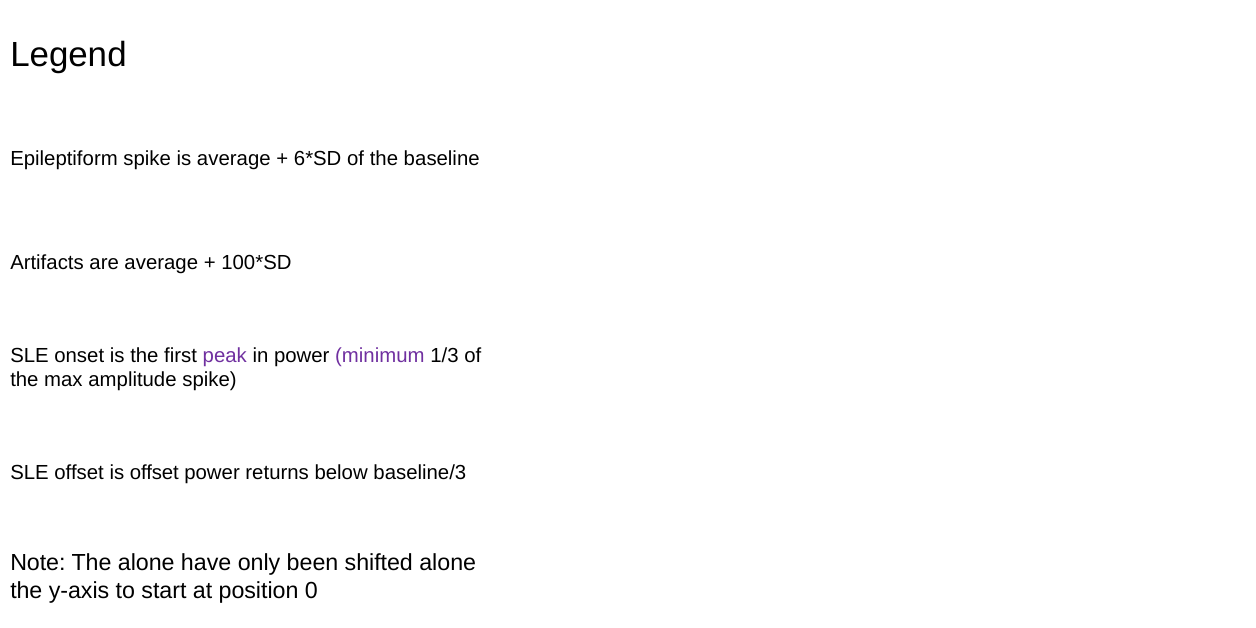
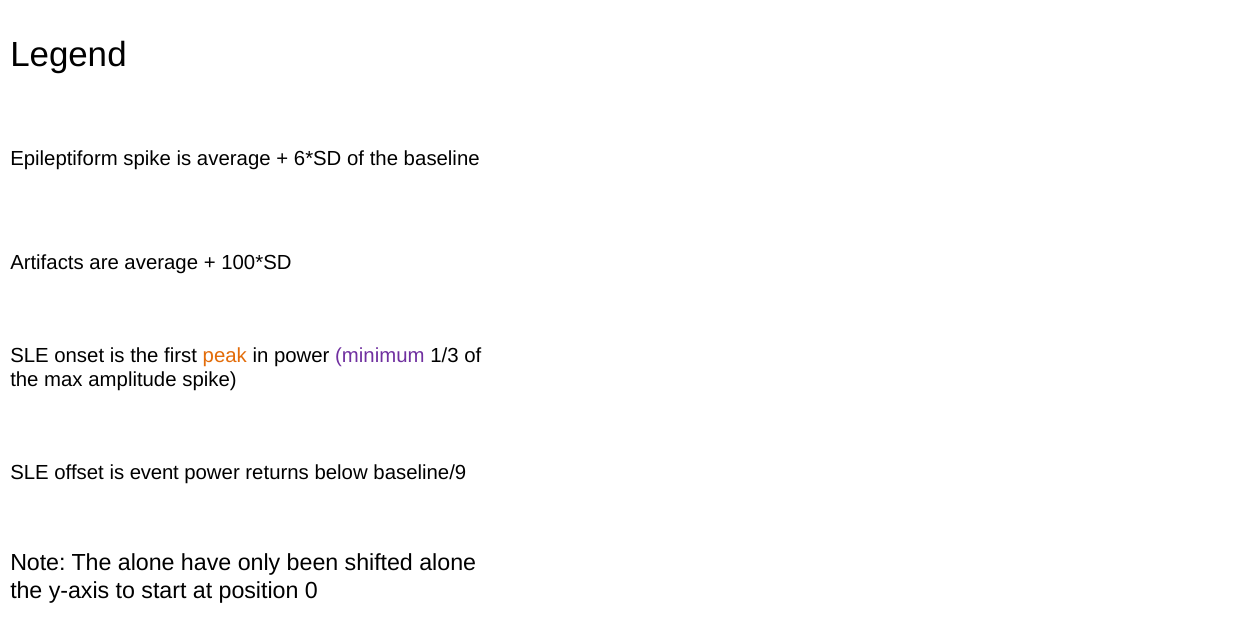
peak colour: purple -> orange (225, 355)
is offset: offset -> event (154, 472)
baseline/3: baseline/3 -> baseline/9 (420, 472)
